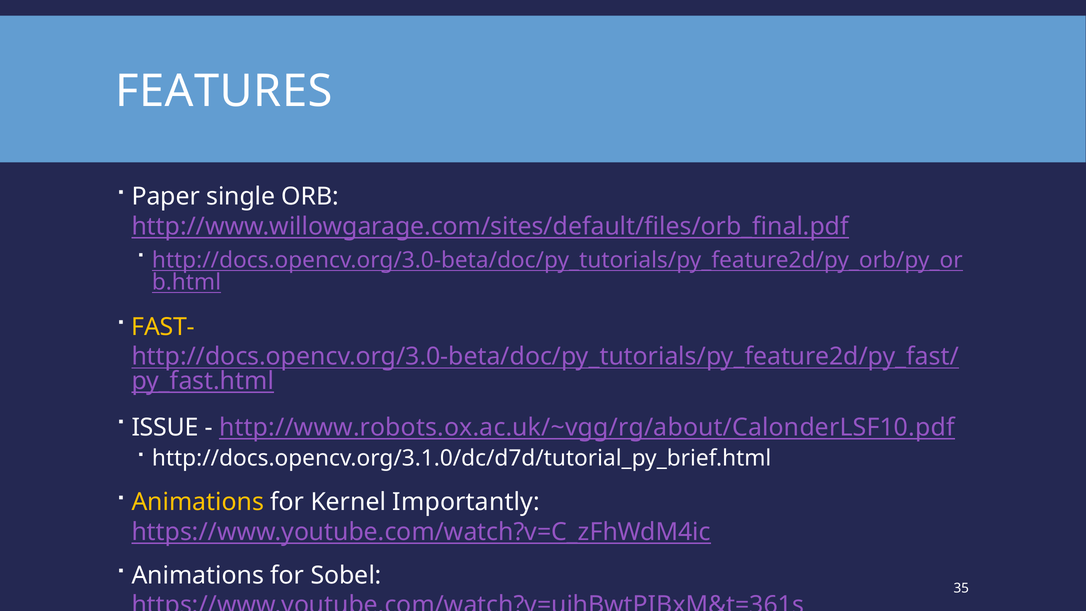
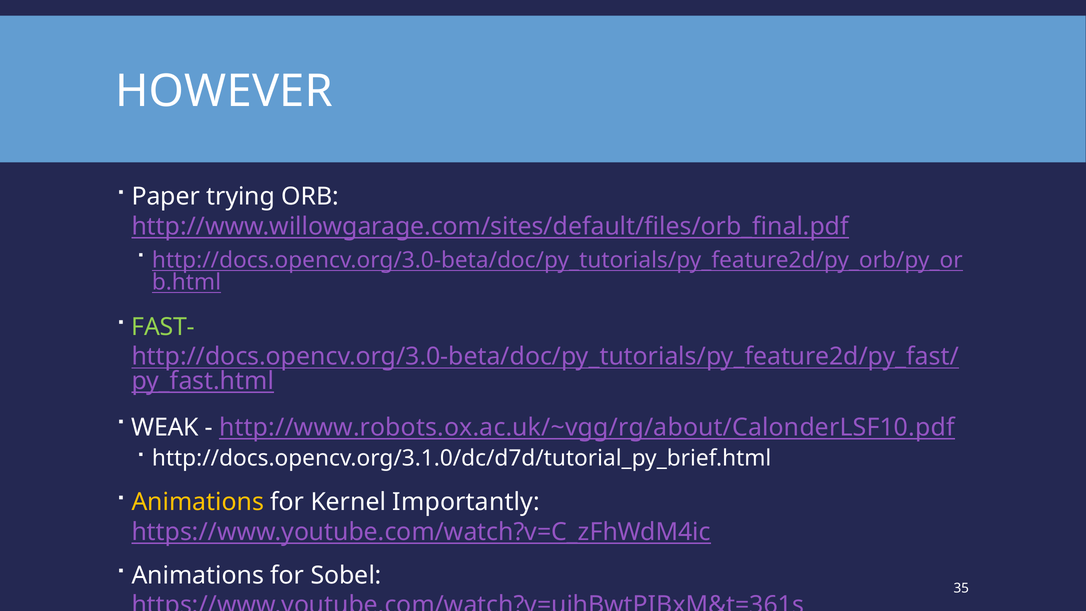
FEATURES: FEATURES -> HOWEVER (224, 91)
single: single -> trying (241, 197)
FAST- colour: yellow -> light green (163, 327)
ISSUE: ISSUE -> WEAK (165, 427)
